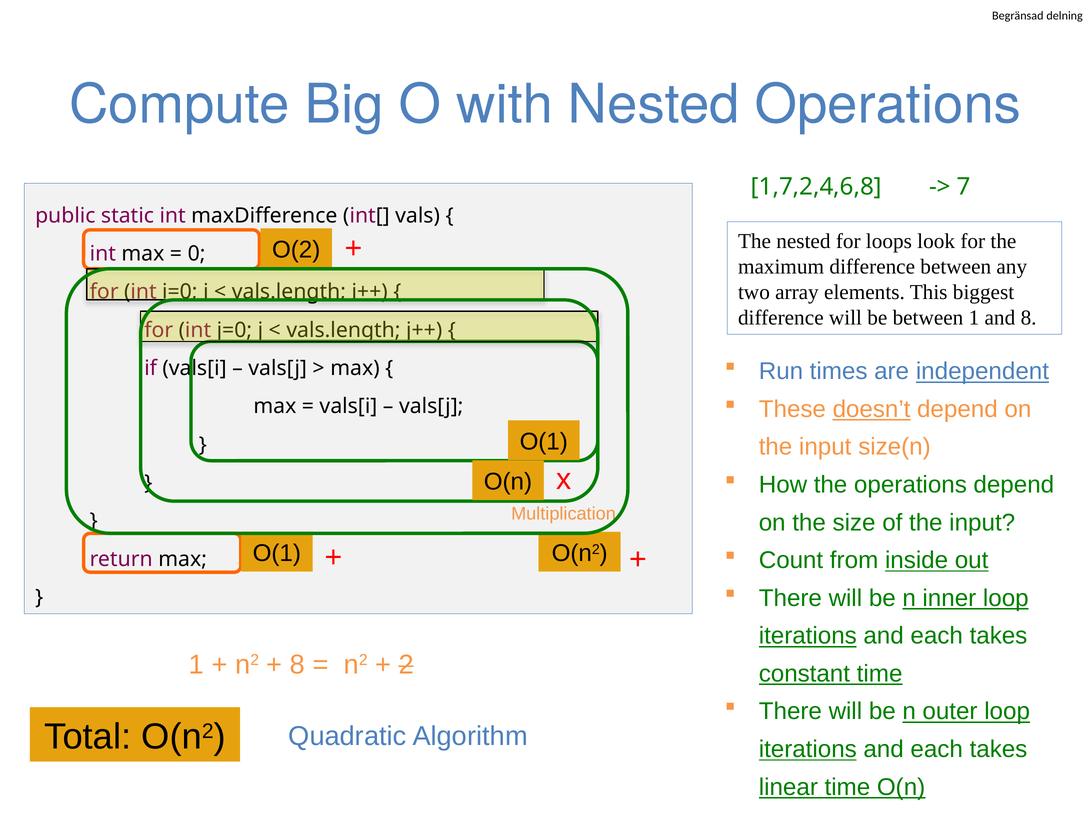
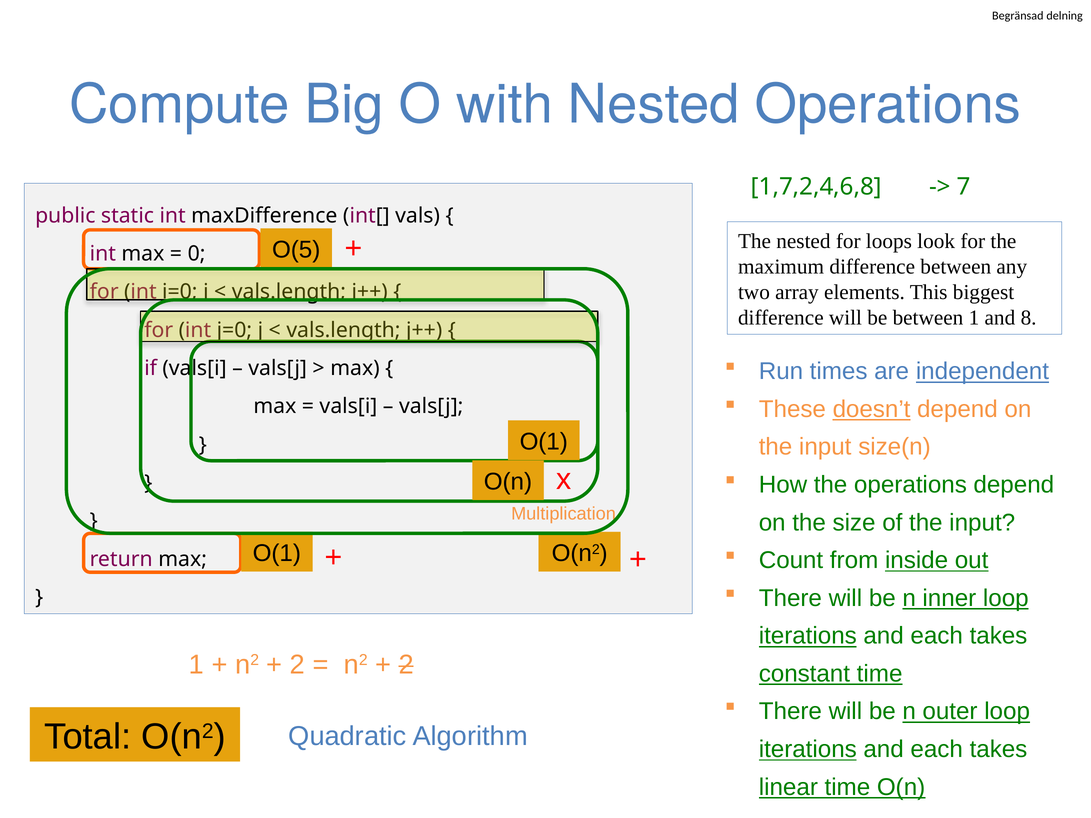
O(2: O(2 -> O(5 (296, 250)
8: 8 -> 2 (297, 665)
